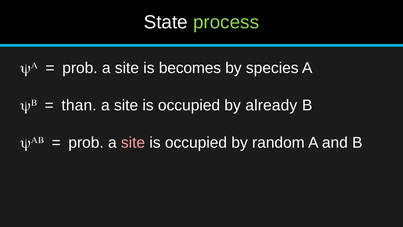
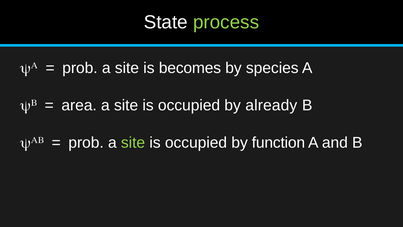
than: than -> area (79, 105)
site colour: pink -> light green (133, 142)
random: random -> function (278, 142)
